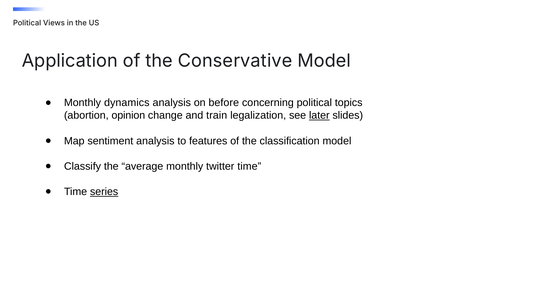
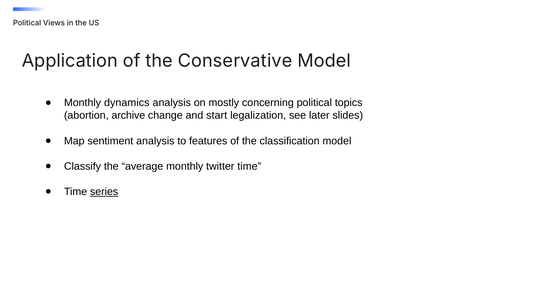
before: before -> mostly (224, 103)
opinion: opinion -> archive (128, 115)
train: train -> start (217, 115)
later underline: present -> none (319, 115)
